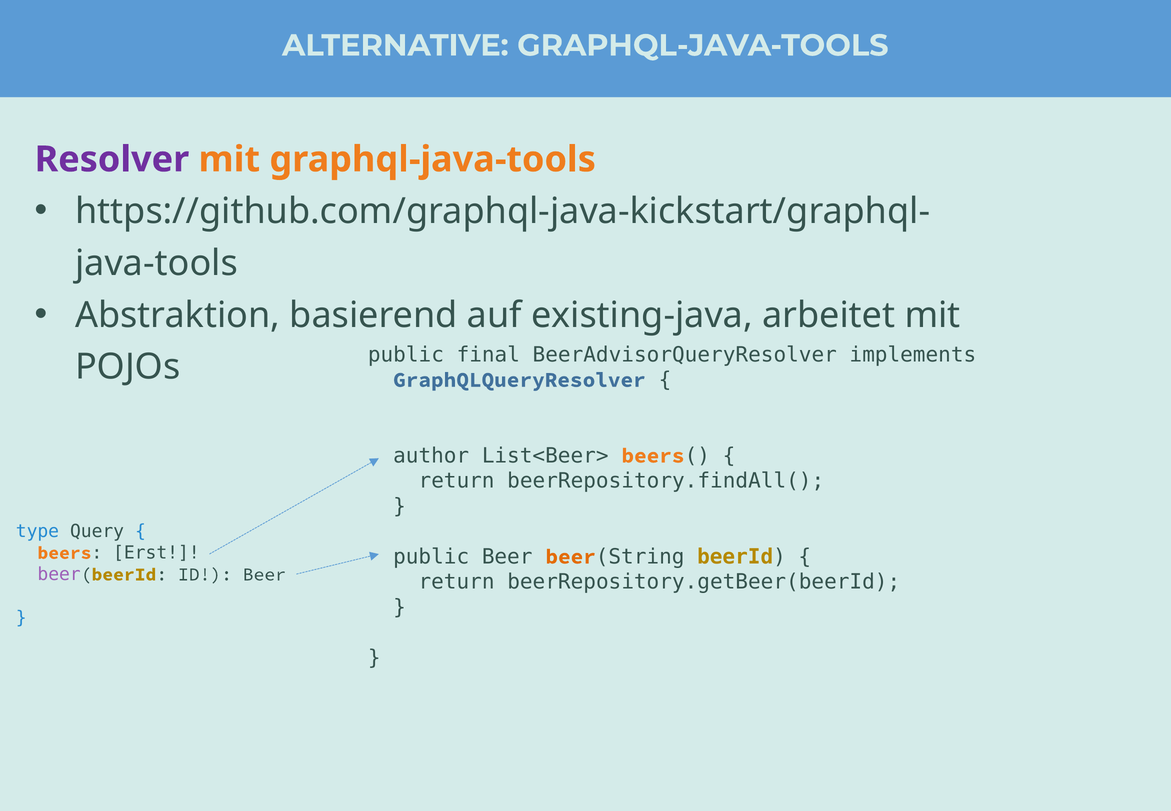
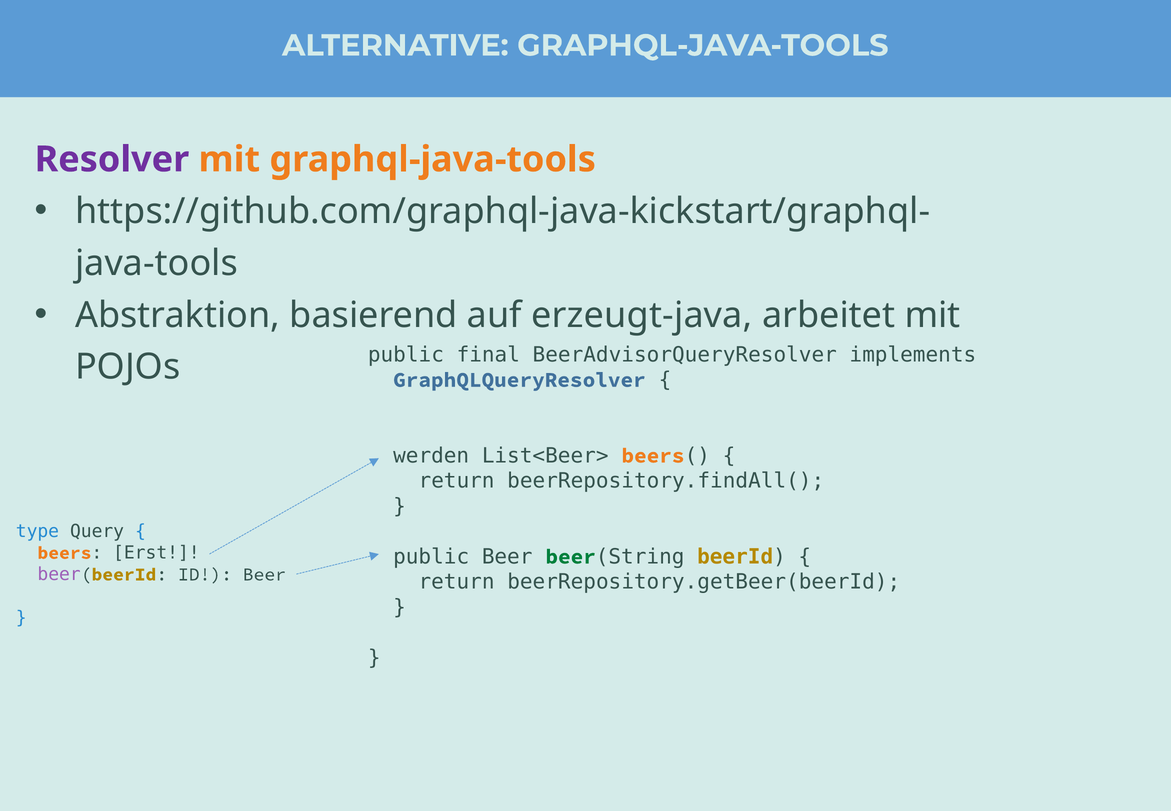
existing-java: existing-java -> erzeugt-java (642, 315)
author: author -> werden (431, 455)
beer colour: orange -> green (571, 556)
